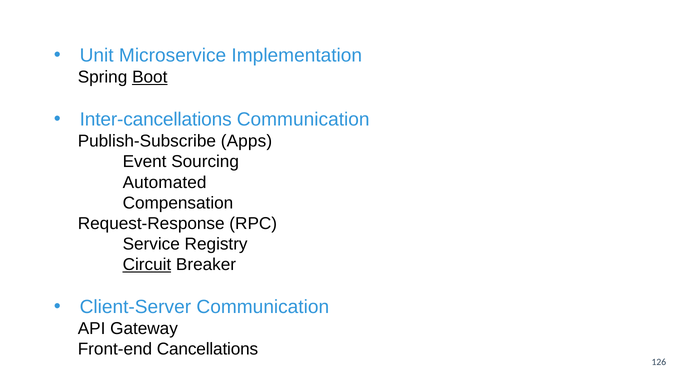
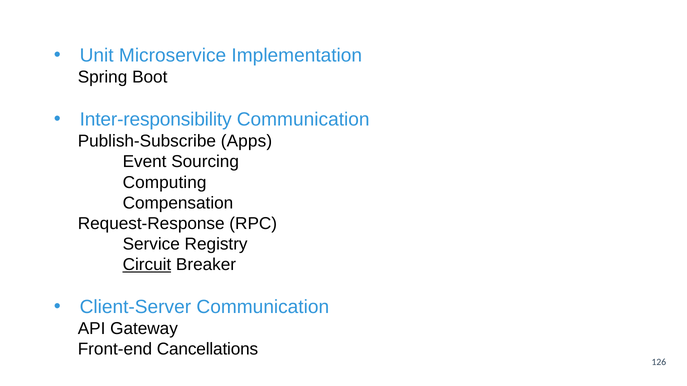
Boot underline: present -> none (150, 77)
Inter-cancellations: Inter-cancellations -> Inter-responsibility (156, 120)
Automated: Automated -> Computing (165, 183)
